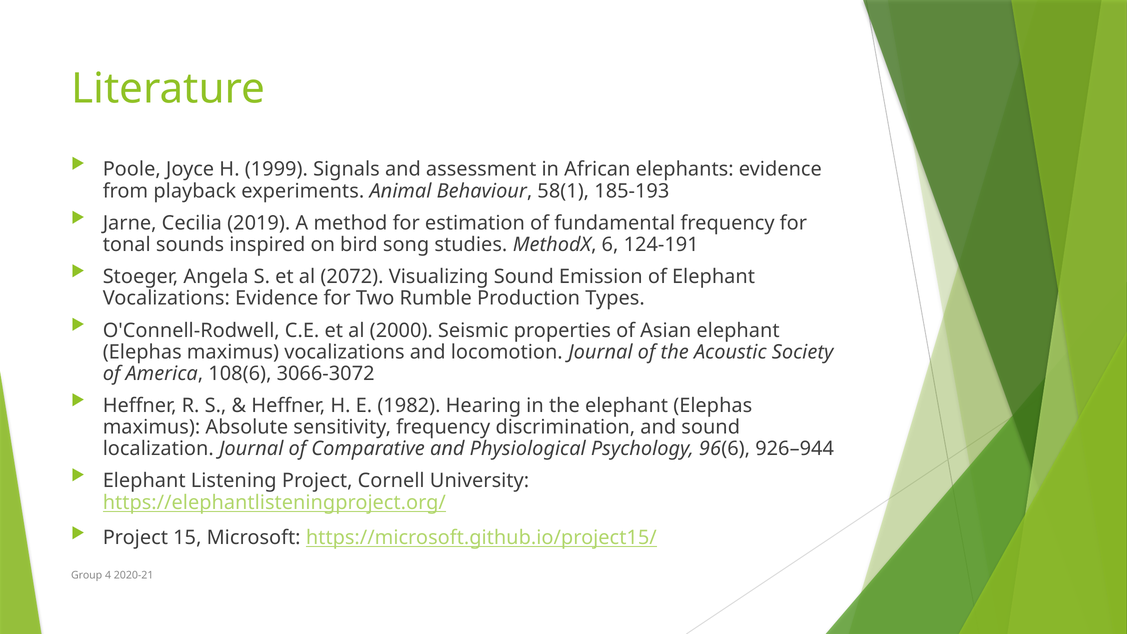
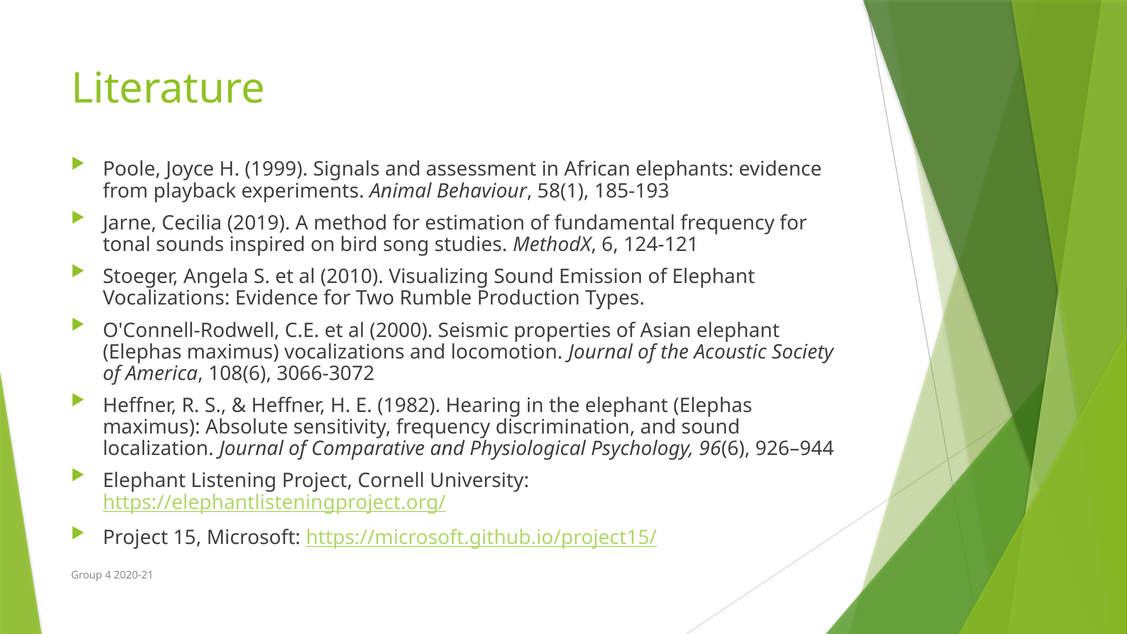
124-191: 124-191 -> 124-121 (661, 245)
2072: 2072 -> 2010 (352, 277)
